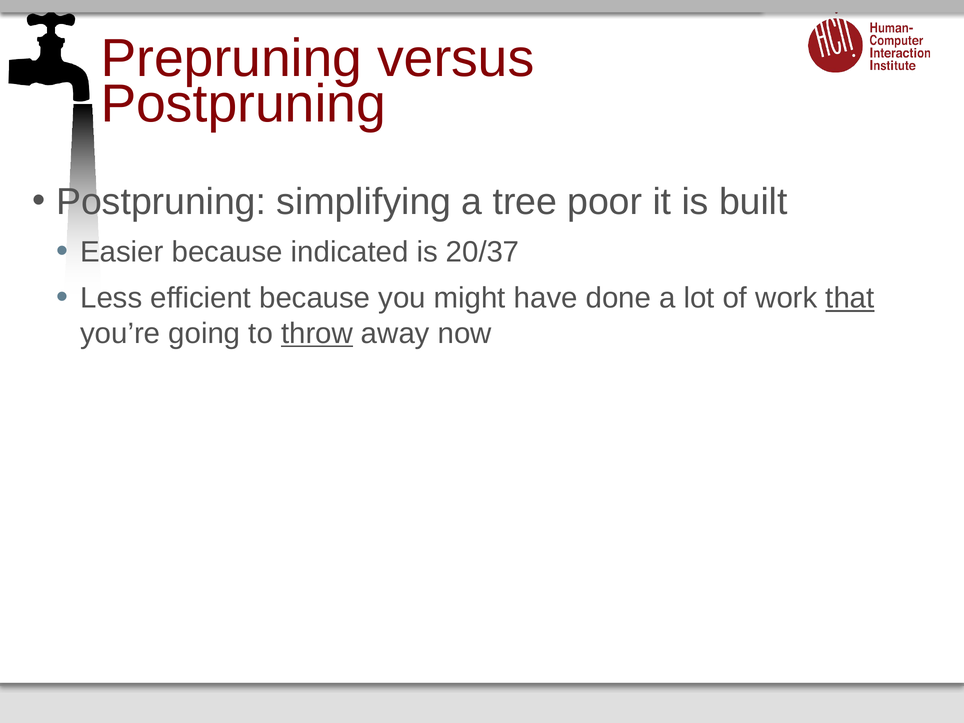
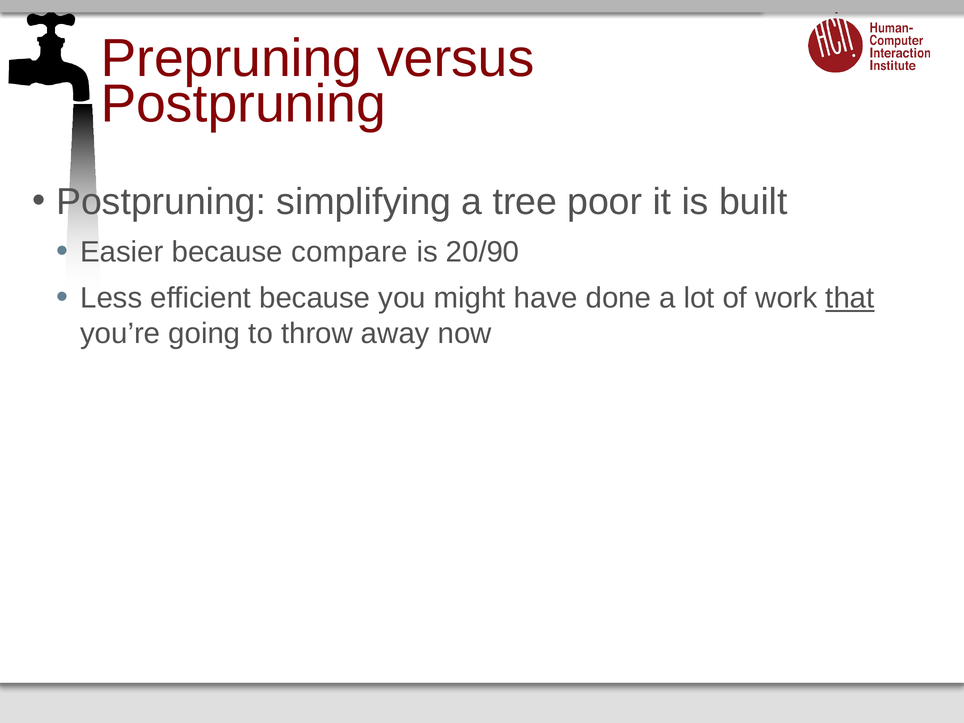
indicated: indicated -> compare (349, 252)
20/37: 20/37 -> 20/90 (483, 252)
throw underline: present -> none (317, 334)
